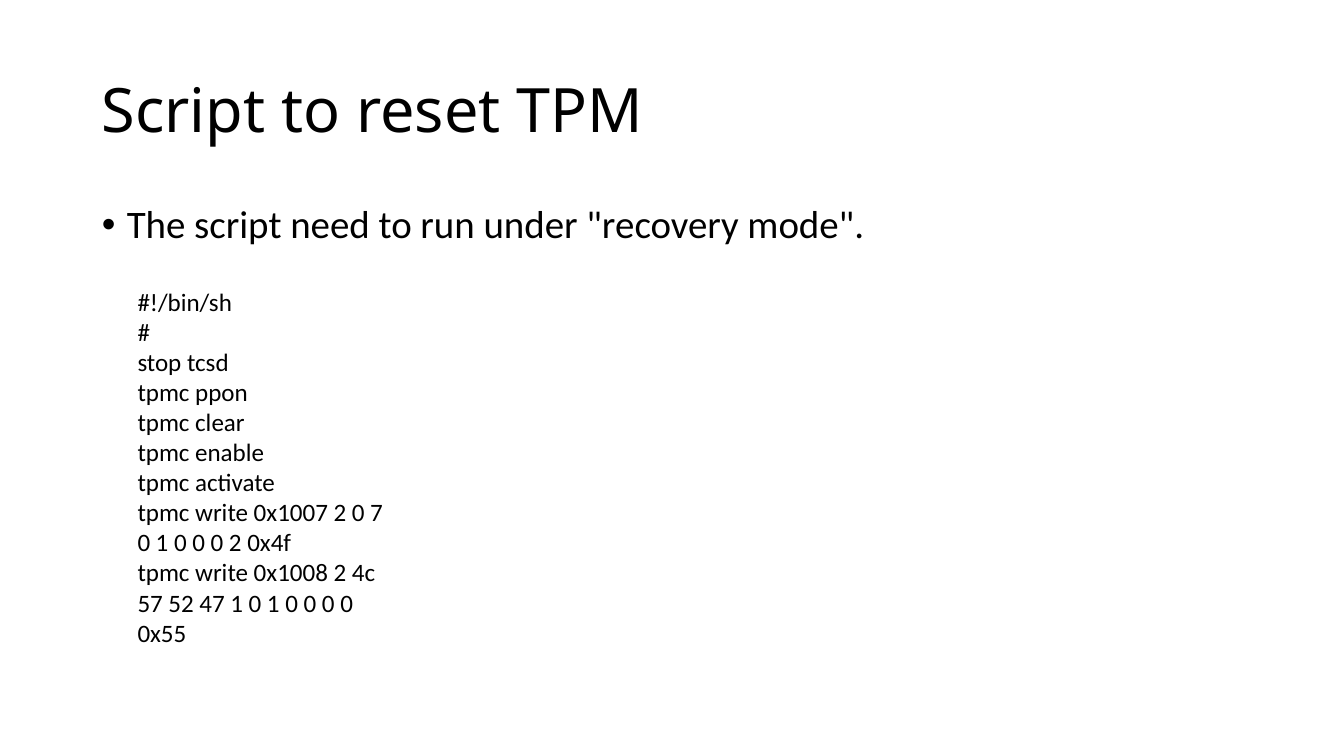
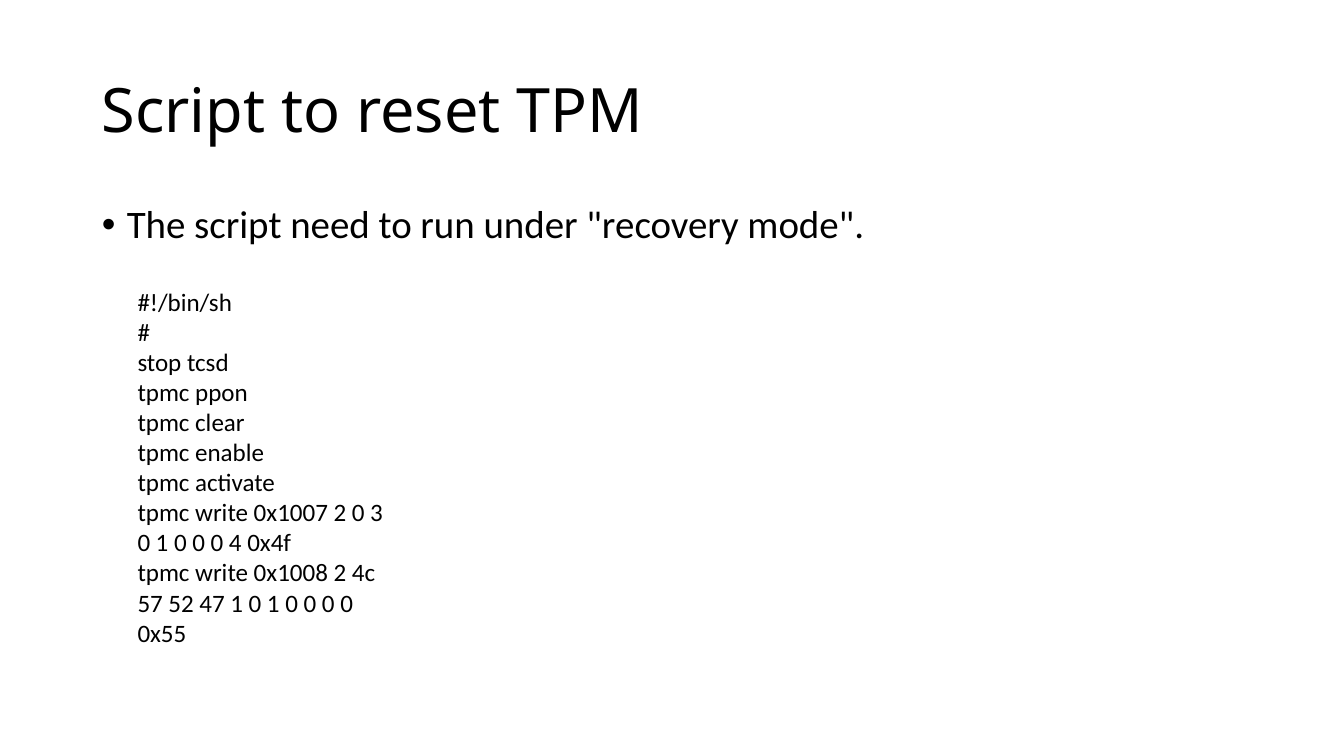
7: 7 -> 3 (377, 514)
0 2: 2 -> 4 (235, 544)
